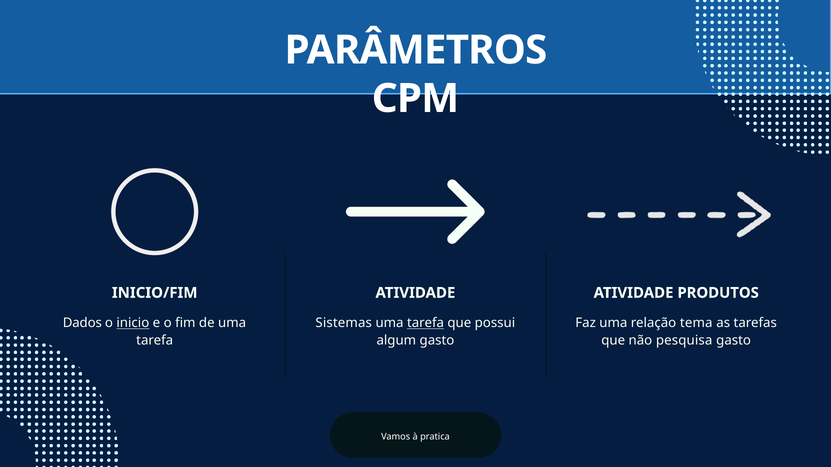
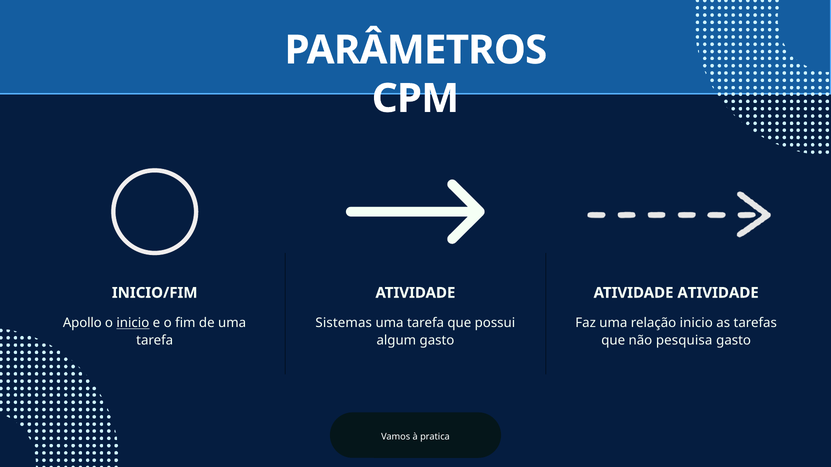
ATIVIDADE PRODUTOS: PRODUTOS -> ATIVIDADE (718, 293)
Dados: Dados -> Apollo (82, 323)
tarefa underline: present -> none (425, 323)
relação tema: tema -> inicio (696, 323)
